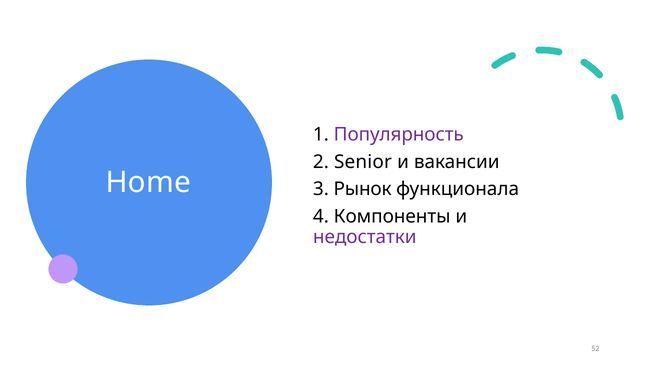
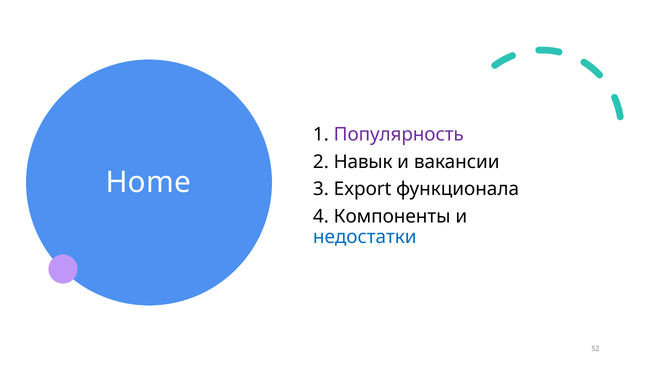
Senior: Senior -> Навык (363, 162)
Рынок: Рынок -> Export (363, 189)
недостатки colour: purple -> blue (365, 237)
